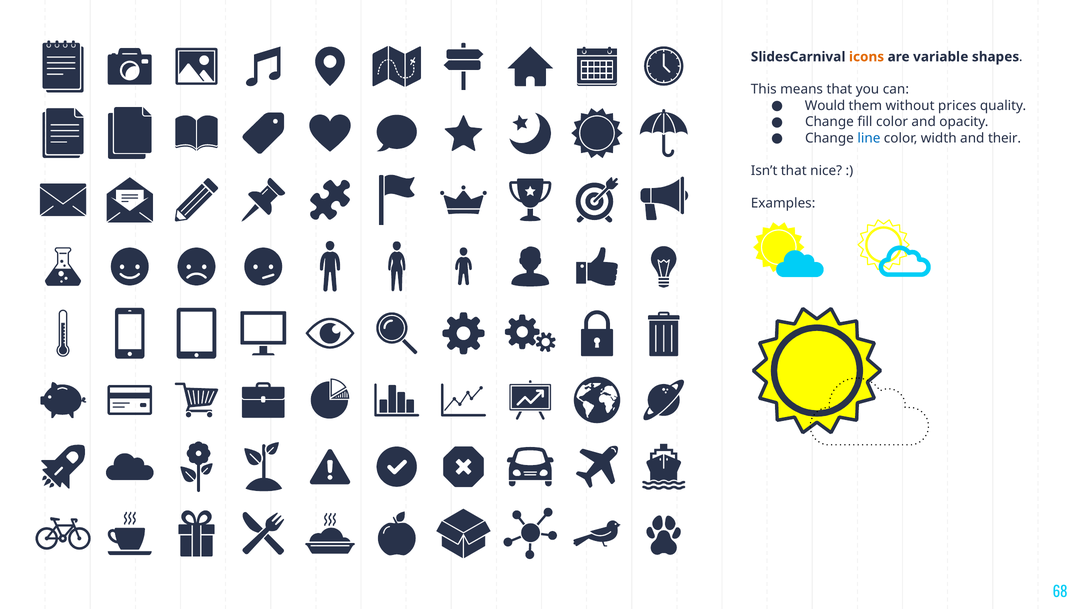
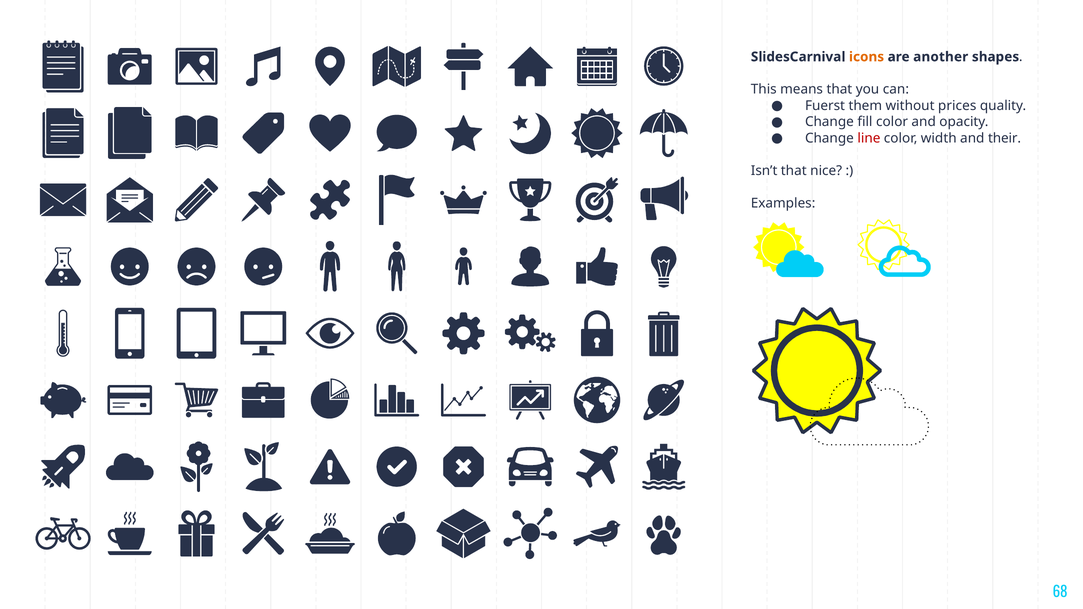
variable: variable -> another (941, 57)
Would: Would -> Fuerst (825, 106)
line colour: blue -> red (869, 138)
